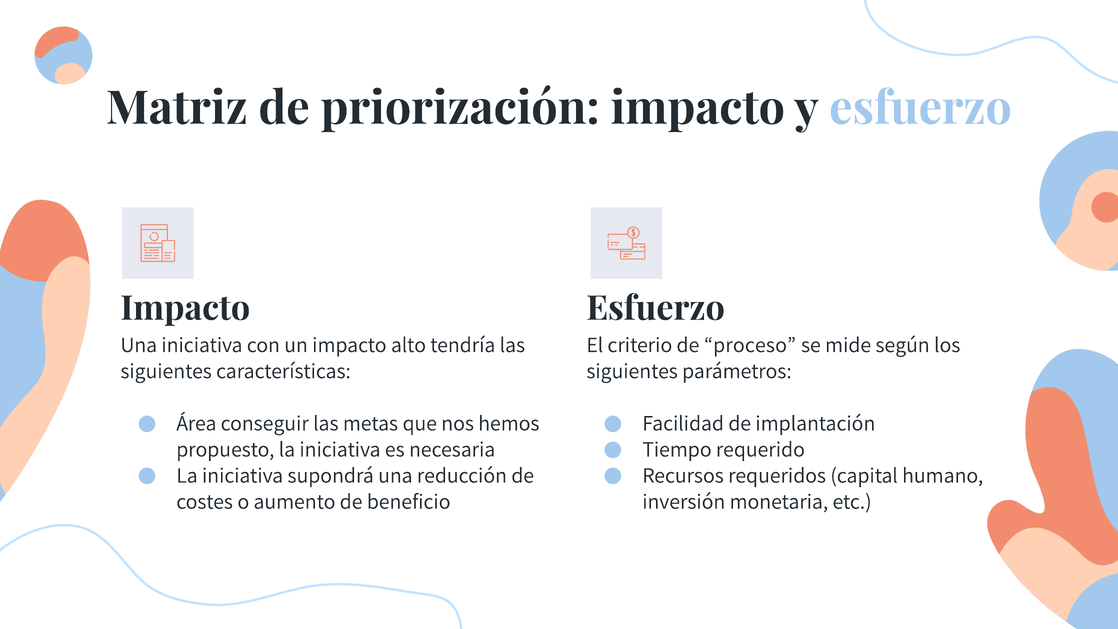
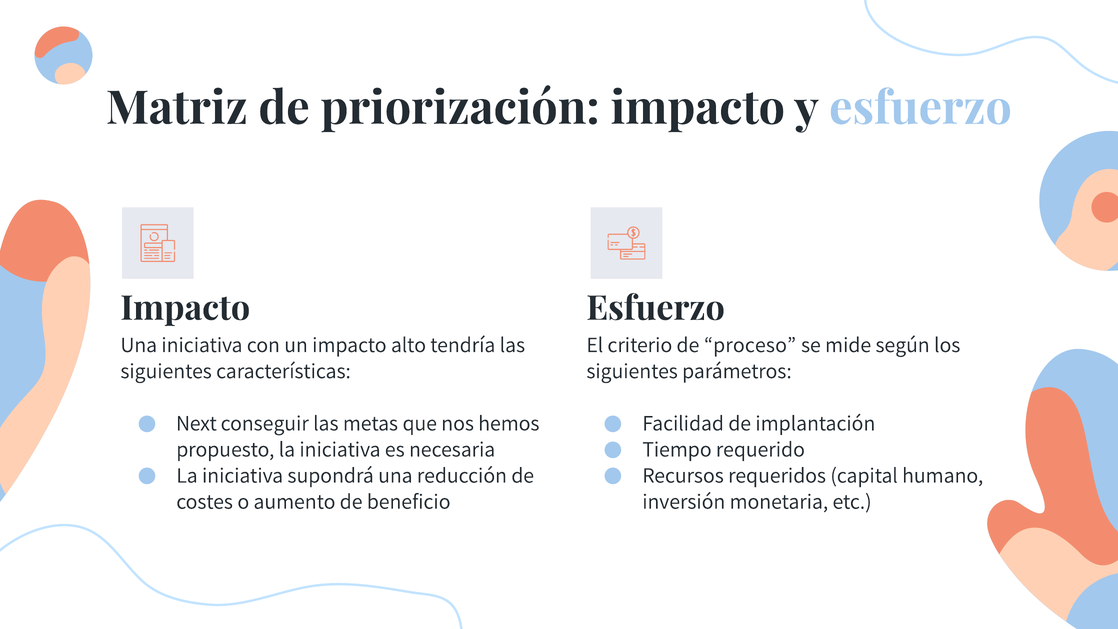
Área: Área -> Next (196, 423)
